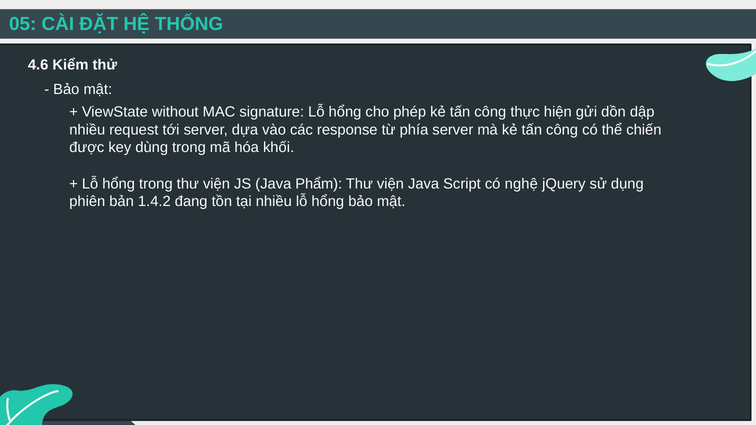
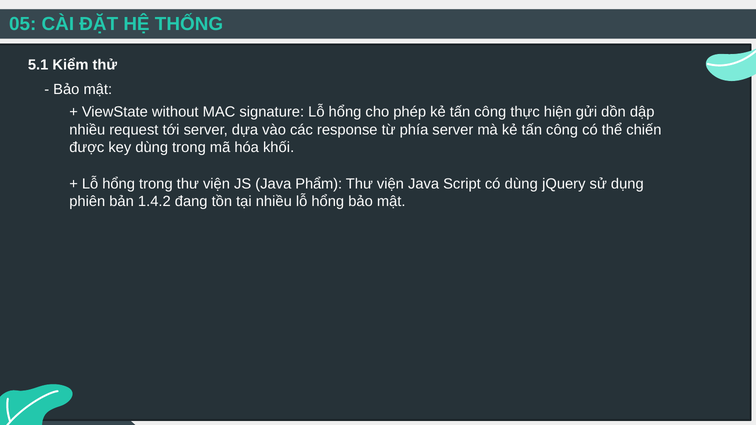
4.6: 4.6 -> 5.1 (38, 65)
có nghệ: nghệ -> dùng (521, 184)
